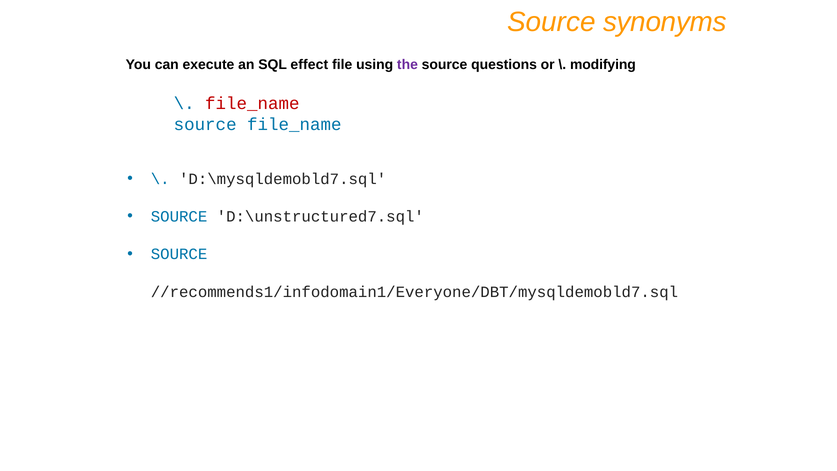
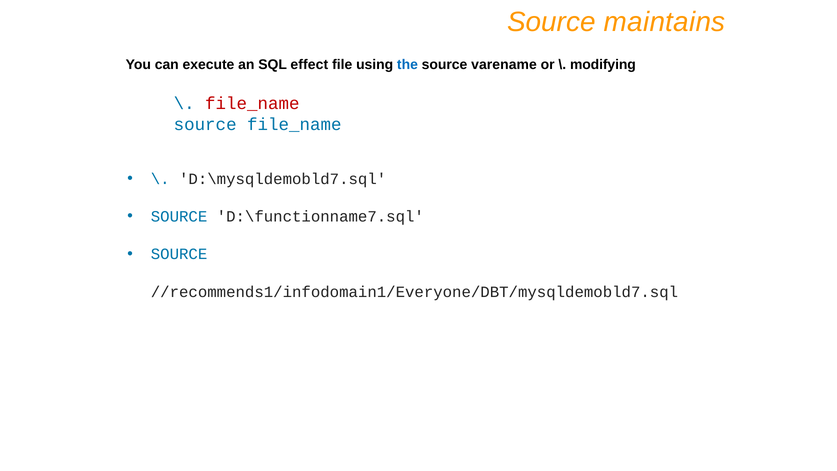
synonyms: synonyms -> maintains (665, 22)
the colour: purple -> blue (407, 65)
questions: questions -> varename (504, 65)
D:\unstructured7.sql: D:\unstructured7.sql -> D:\functionname7.sql (320, 216)
